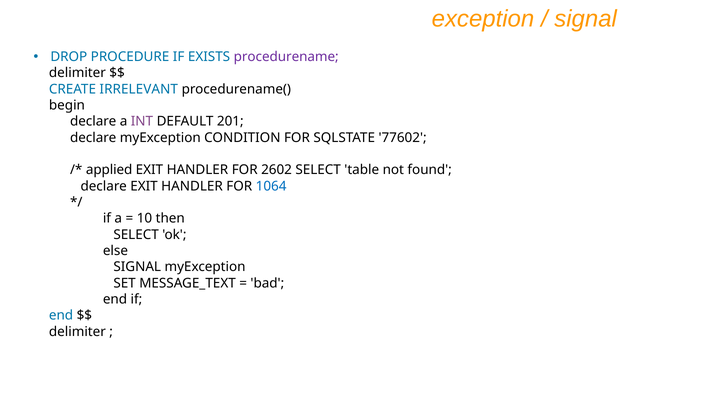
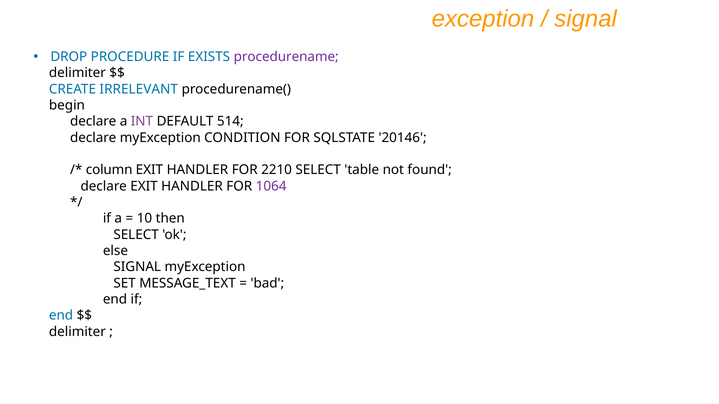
201: 201 -> 514 (230, 122)
77602: 77602 -> 20146 (403, 138)
applied: applied -> column (109, 170)
2602: 2602 -> 2210 (277, 170)
1064 colour: blue -> purple (271, 186)
